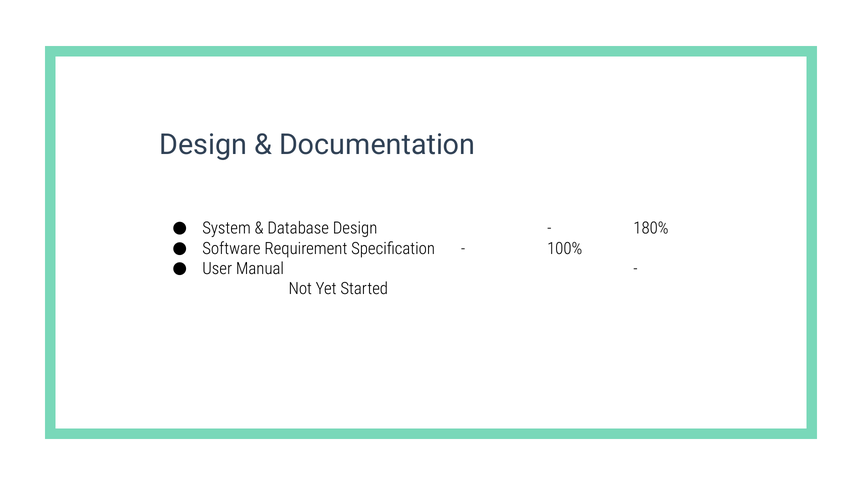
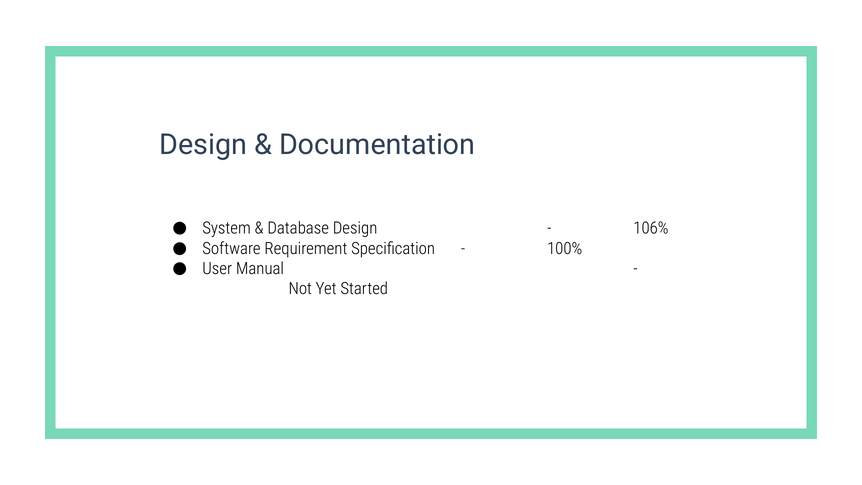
180%: 180% -> 106% (651, 228)
